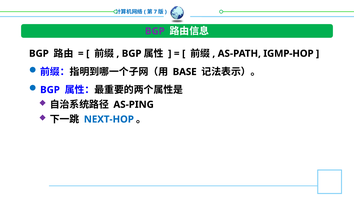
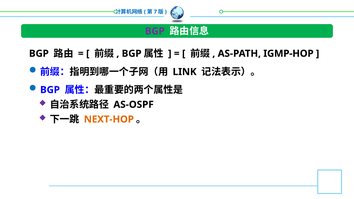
BASE: BASE -> LINK (185, 72)
AS-PING: AS-PING -> AS-OSPF (134, 105)
NEXT-HOP colour: blue -> orange (109, 119)
